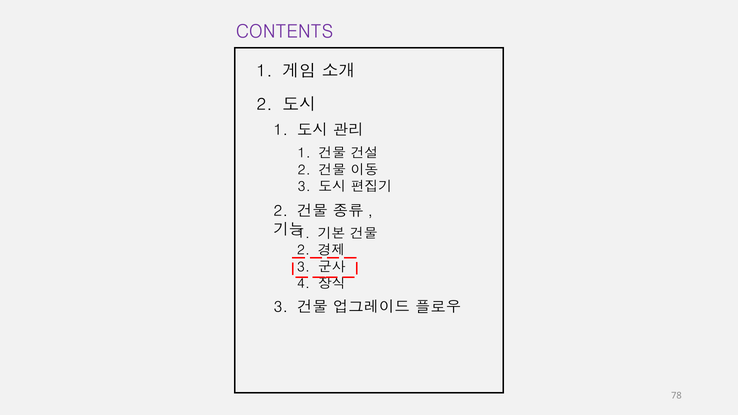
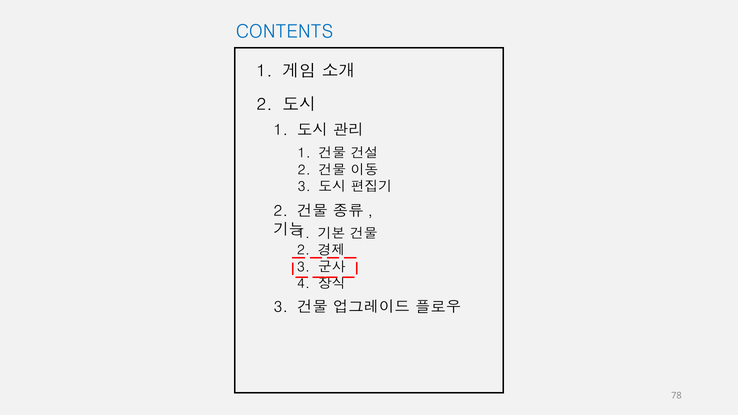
CONTENTS colour: purple -> blue (285, 32)
